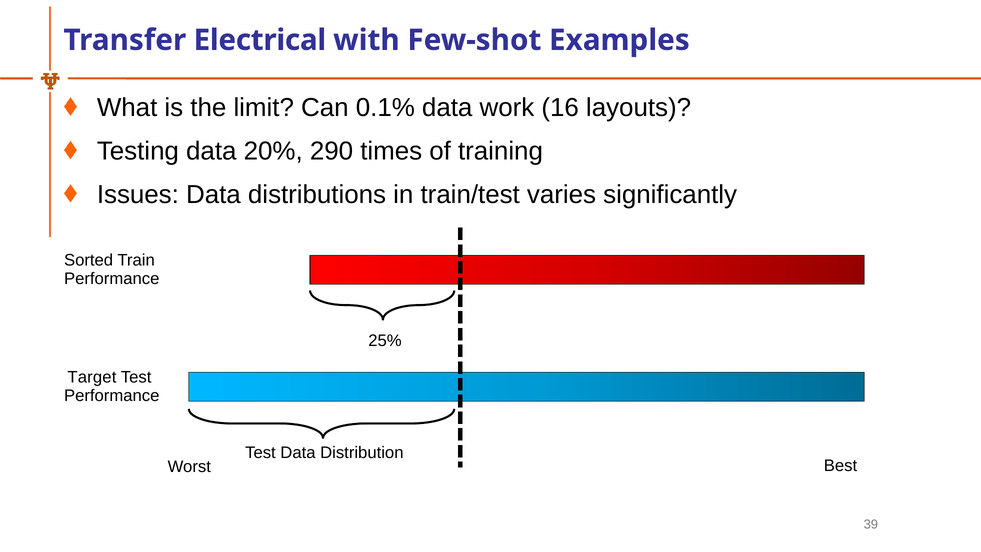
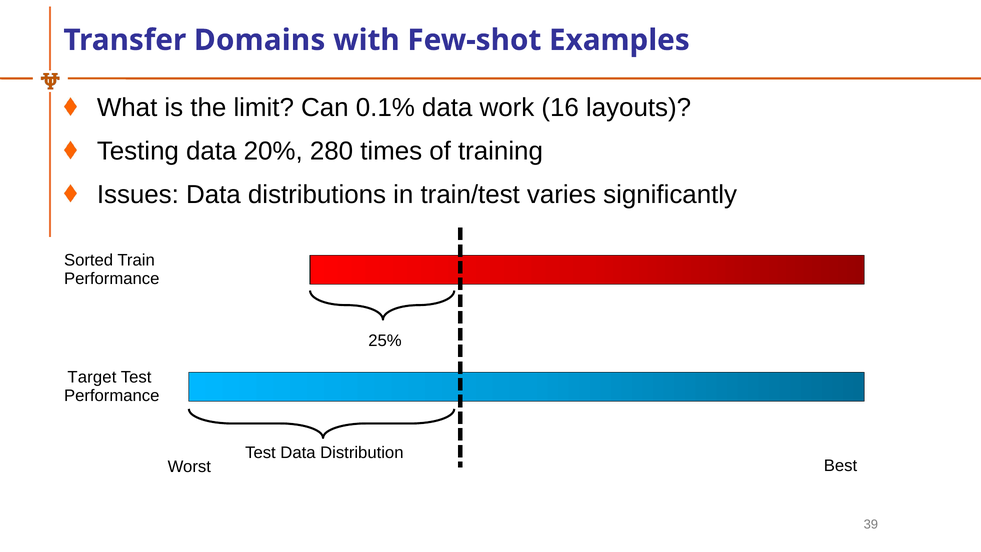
Electrical: Electrical -> Domains (260, 40)
290: 290 -> 280 (332, 151)
